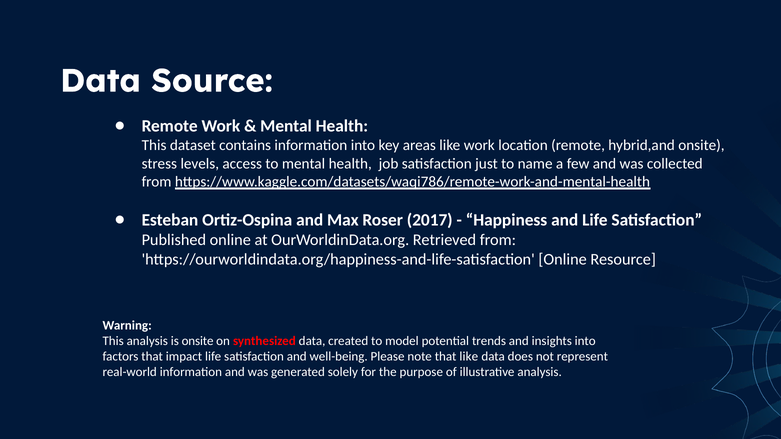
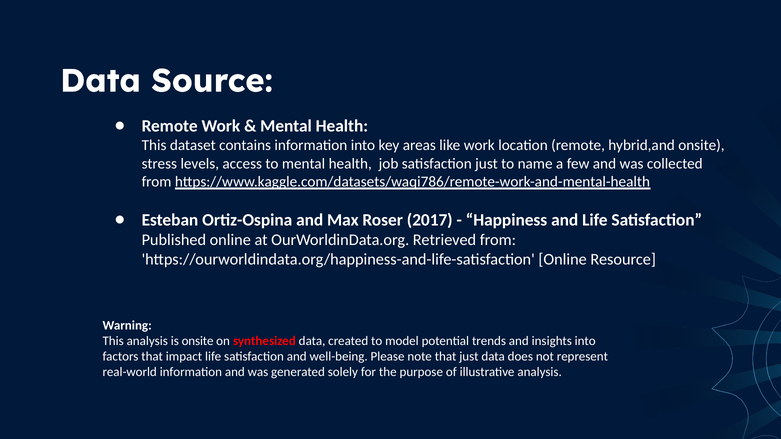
that like: like -> just (469, 357)
